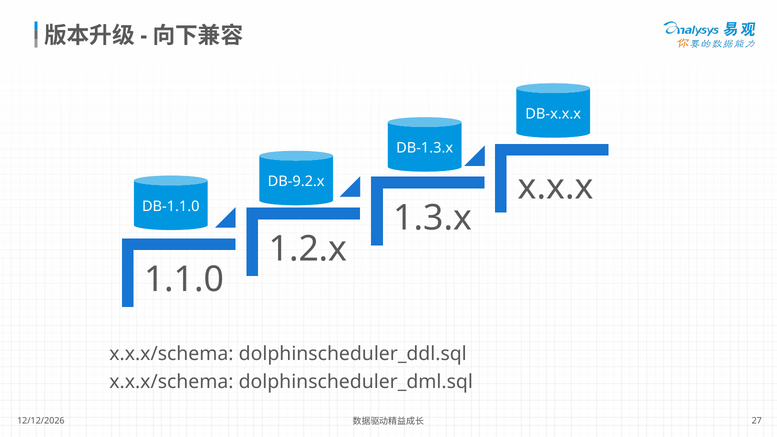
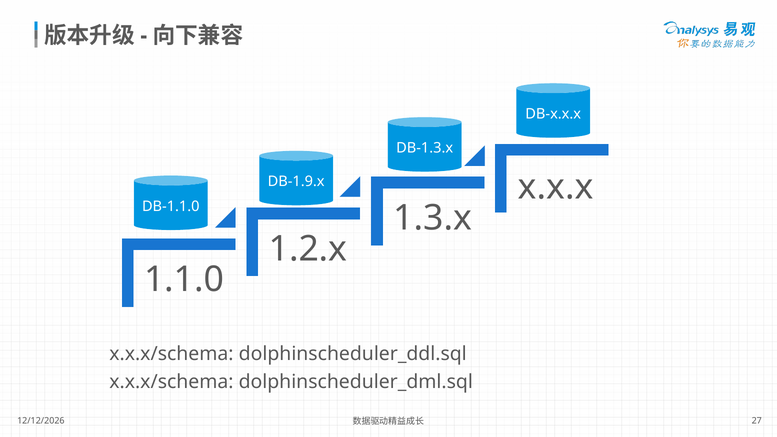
DB-9.2.x: DB-9.2.x -> DB-1.9.x (296, 182)
